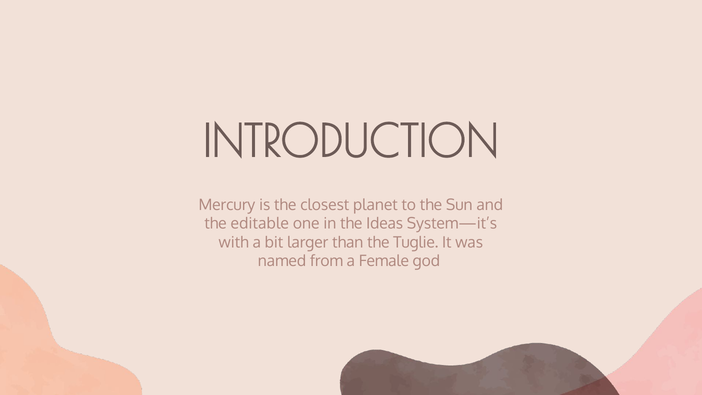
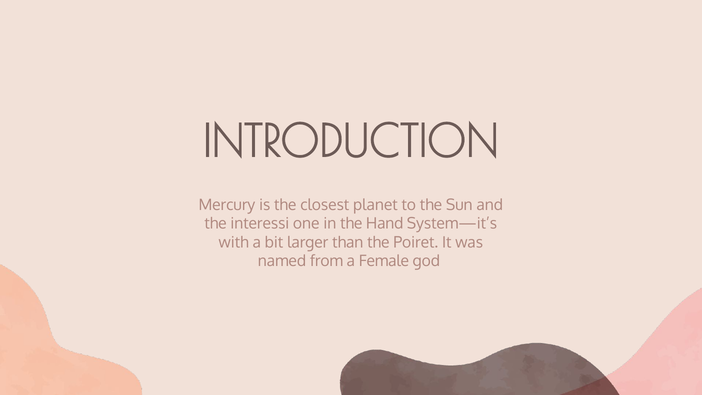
editable: editable -> interessi (260, 224)
Ideas: Ideas -> Hand (385, 224)
Tuglie: Tuglie -> Poiret (416, 242)
